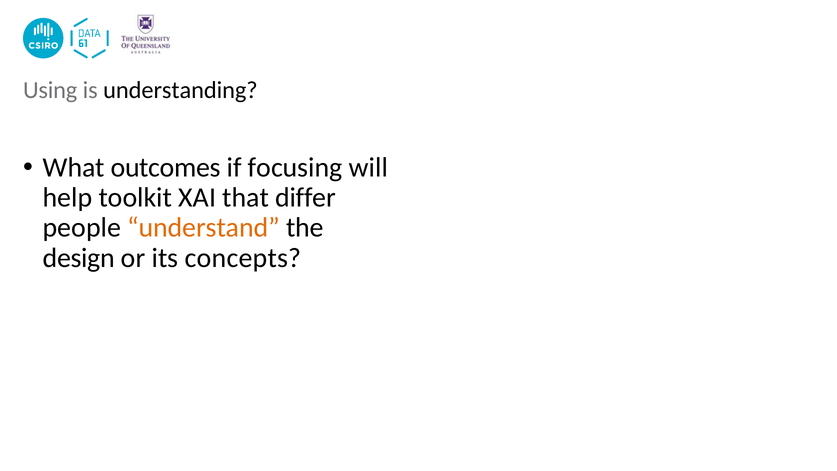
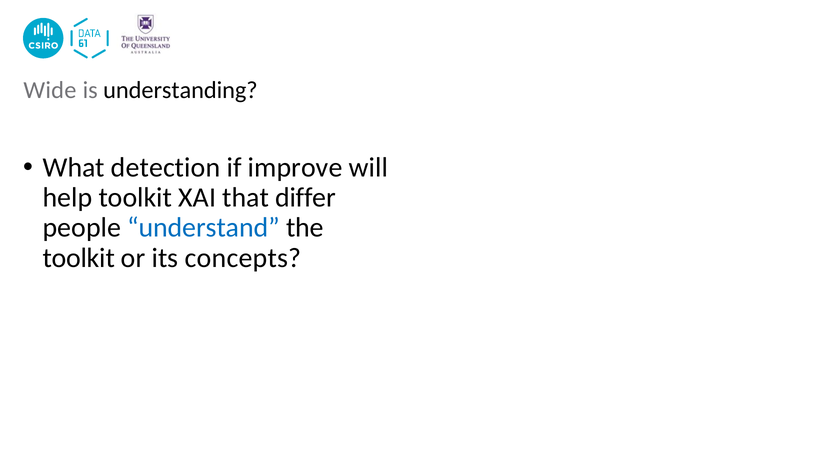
Using: Using -> Wide (50, 90)
outcomes: outcomes -> detection (166, 167)
focusing: focusing -> improve (295, 167)
understand colour: orange -> blue (203, 228)
design: design -> toolkit (79, 258)
